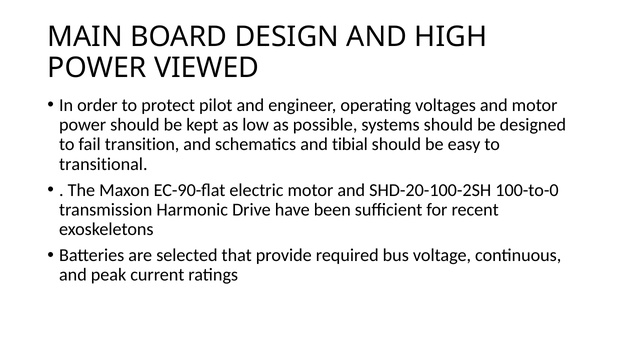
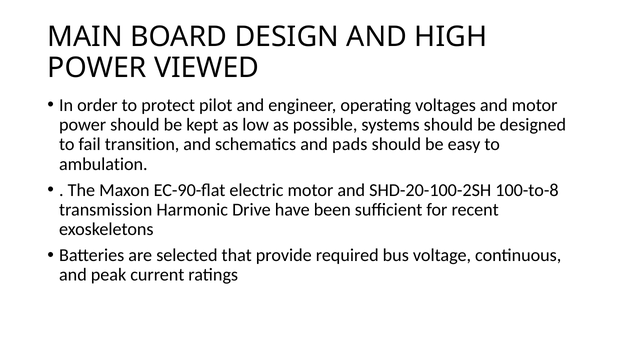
tibial: tibial -> pads (350, 144)
transitional: transitional -> ambulation (103, 164)
100-to-0: 100-to-0 -> 100-to-8 (527, 190)
